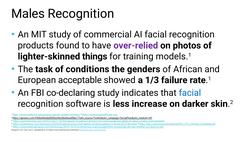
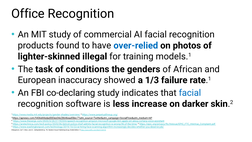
Males: Males -> Office (28, 14)
over-relied colour: purple -> blue (136, 45)
things: things -> illegal (95, 56)
acceptable: acceptable -> inaccuracy (80, 80)
